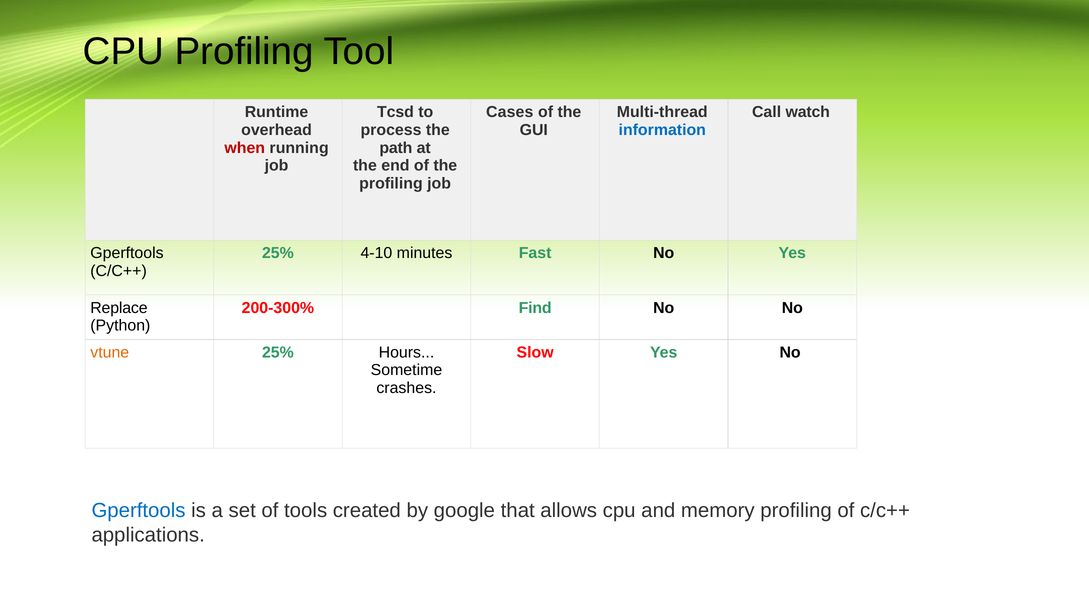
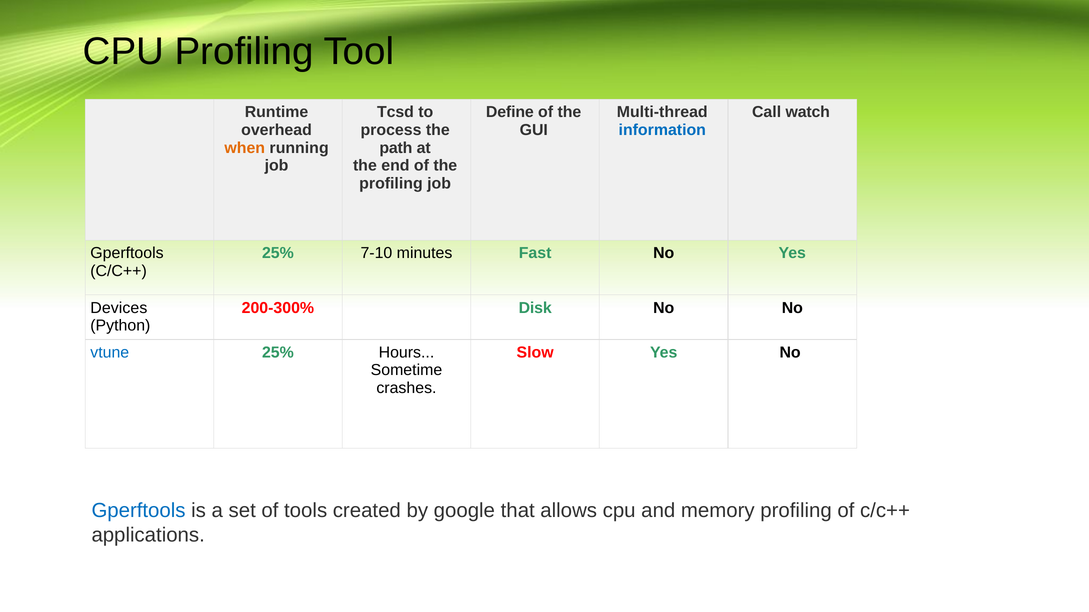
Cases: Cases -> Define (510, 112)
when colour: red -> orange (245, 148)
4-10: 4-10 -> 7-10 (376, 253)
Replace: Replace -> Devices (119, 308)
Find: Find -> Disk (535, 308)
vtune colour: orange -> blue (110, 353)
